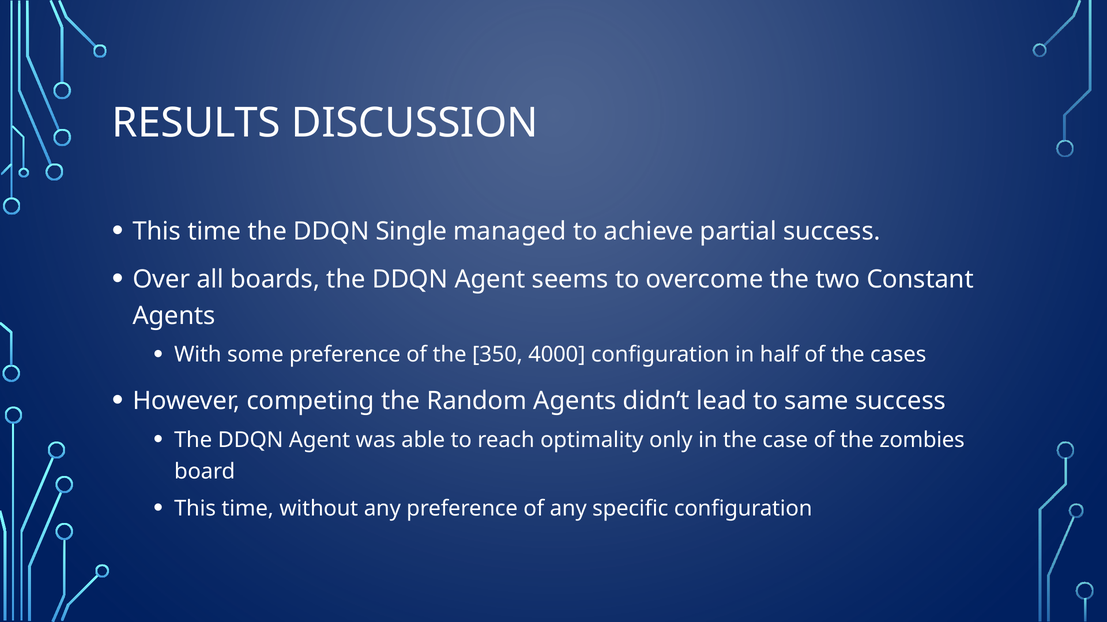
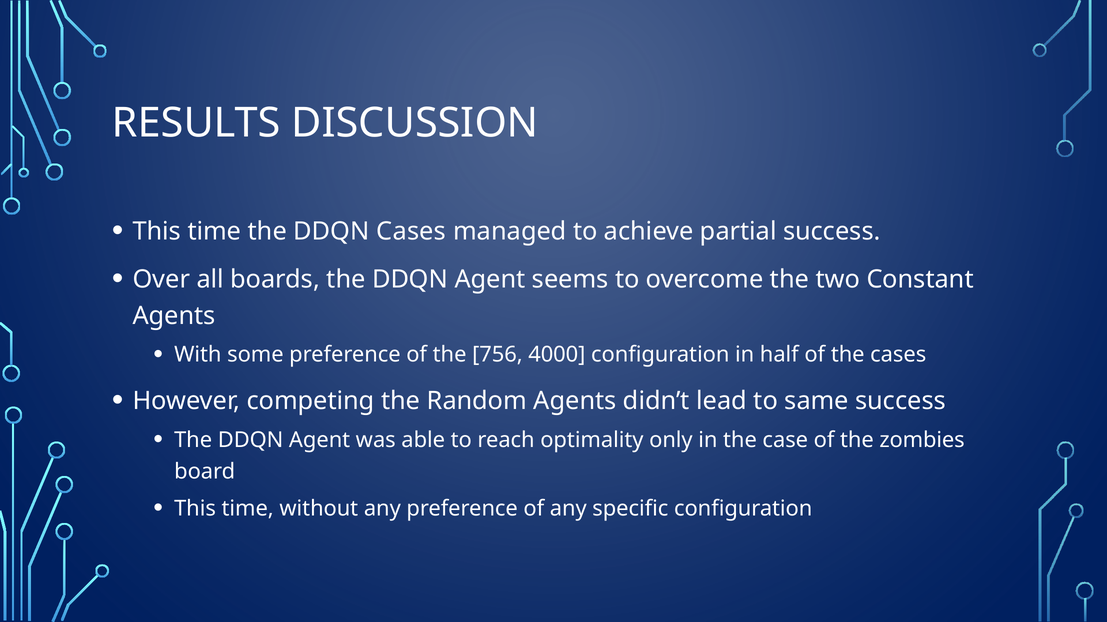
DDQN Single: Single -> Cases (411, 231)
350: 350 -> 756 (497, 355)
